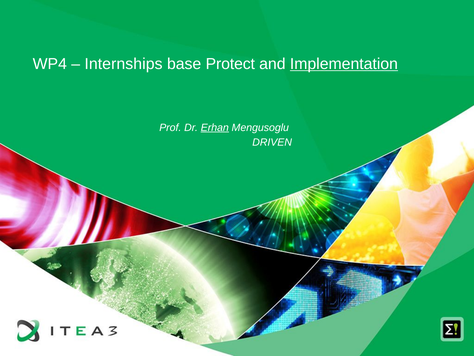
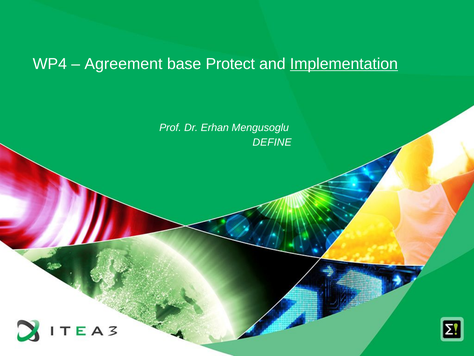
Internships: Internships -> Agreement (123, 64)
Erhan underline: present -> none (215, 127)
DRIVEN: DRIVEN -> DEFINE (272, 142)
